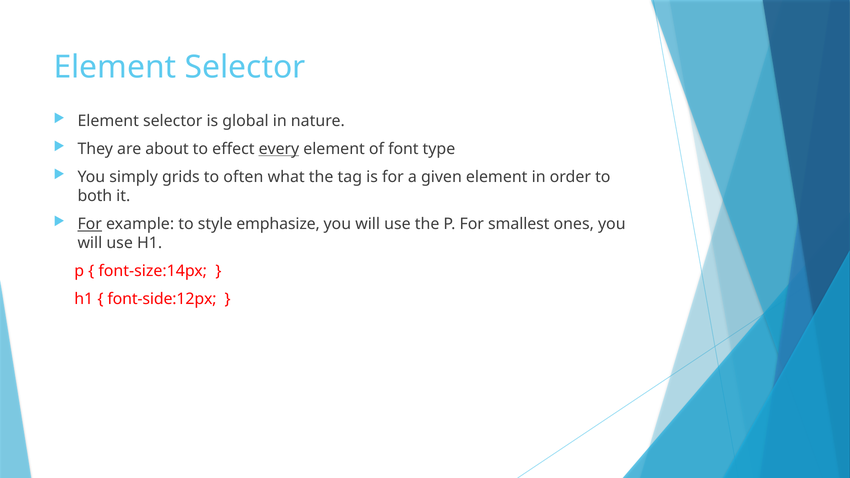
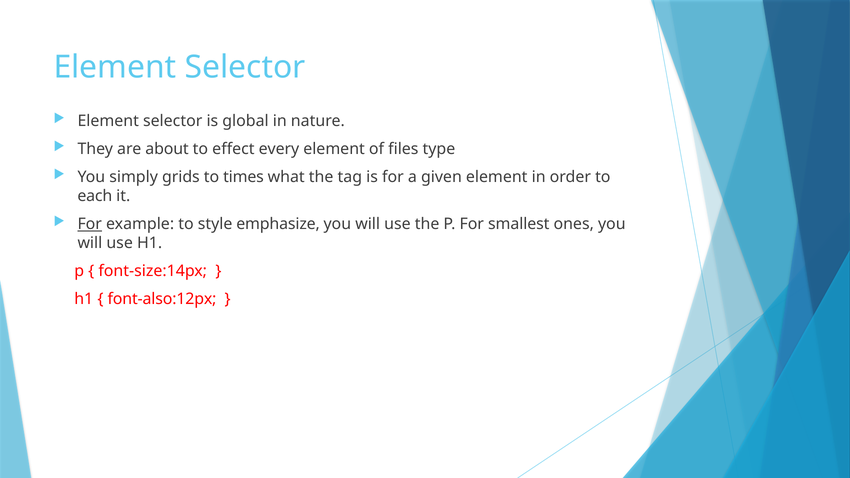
every underline: present -> none (279, 149)
font: font -> files (403, 149)
often: often -> times (244, 177)
both: both -> each (95, 196)
font-side:12px: font-side:12px -> font-also:12px (162, 299)
